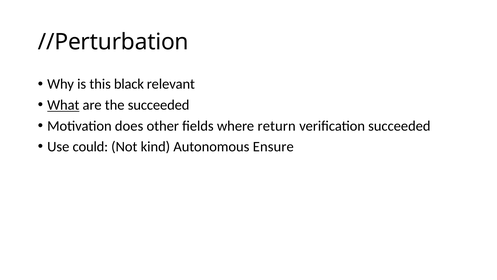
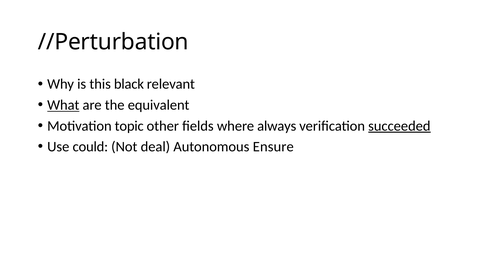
the succeeded: succeeded -> equivalent (159, 105)
does: does -> topic (129, 126)
return: return -> always (277, 126)
succeeded underline: none -> present (399, 126)
kind: kind -> deal (155, 147)
